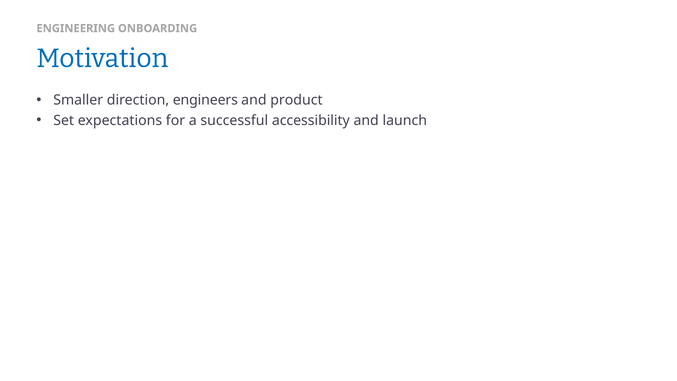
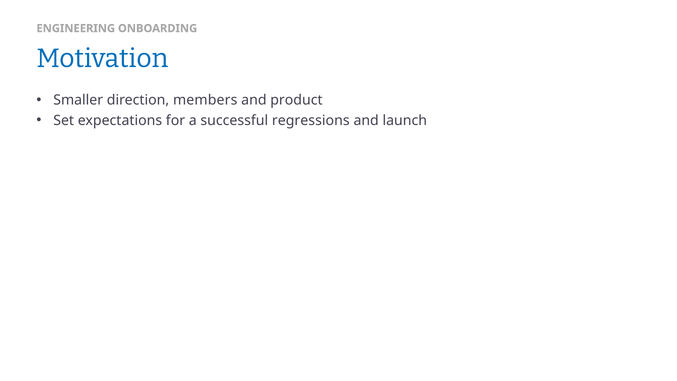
engineers: engineers -> members (205, 100)
accessibility: accessibility -> regressions (311, 120)
